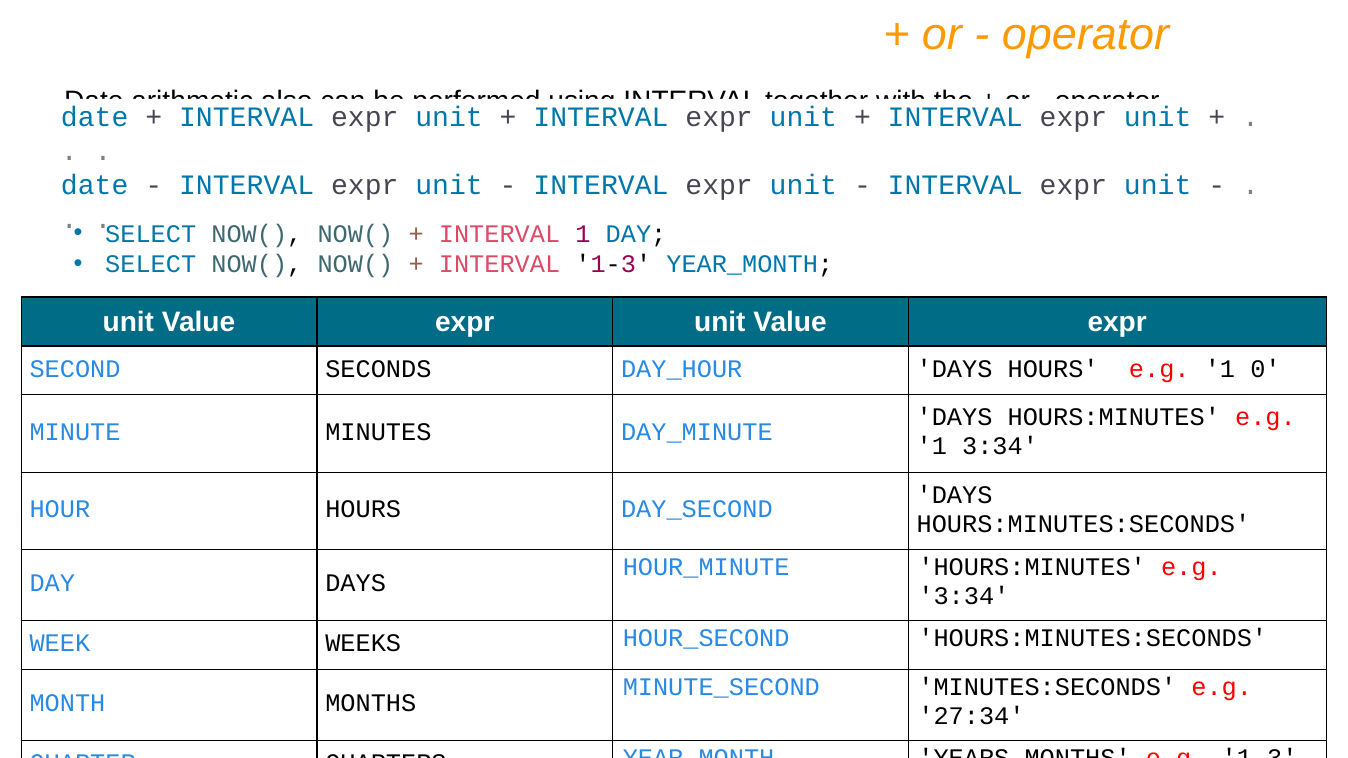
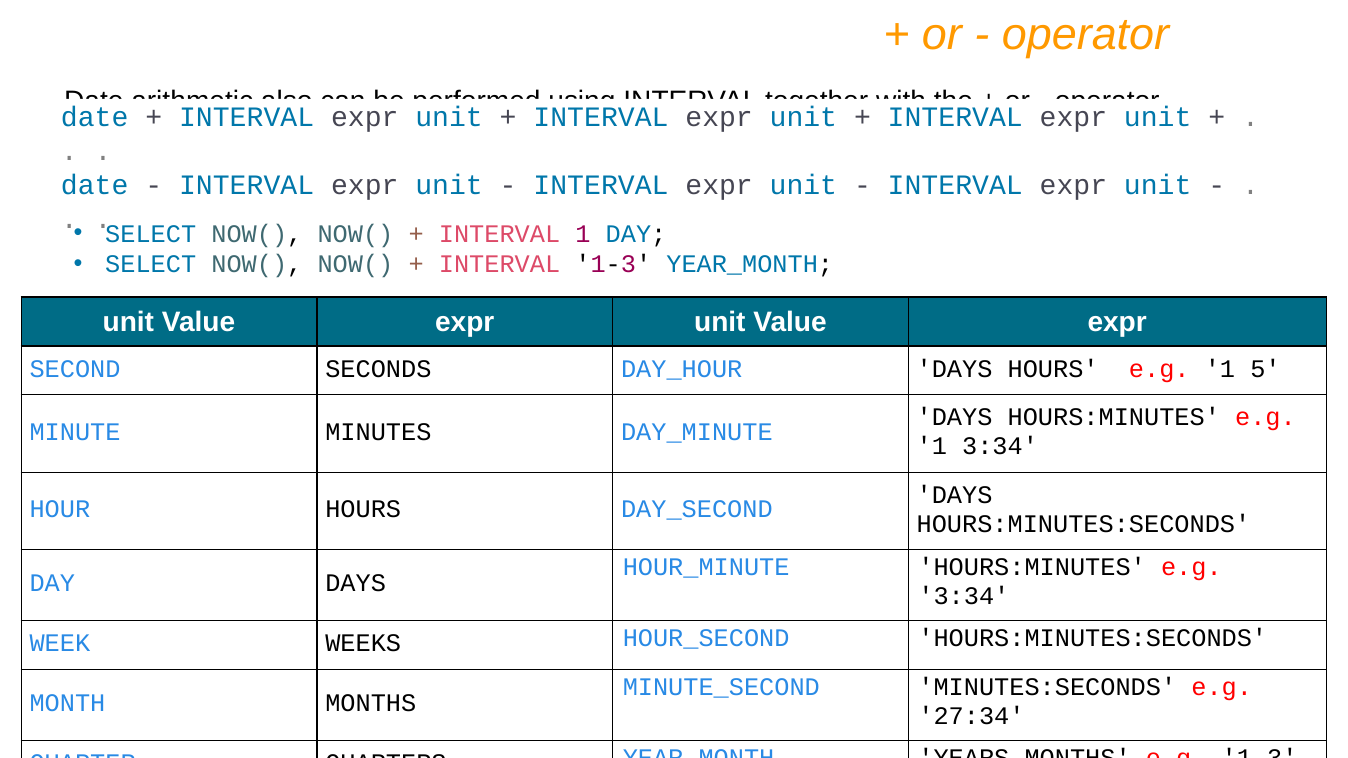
0: 0 -> 5 (1265, 369)
